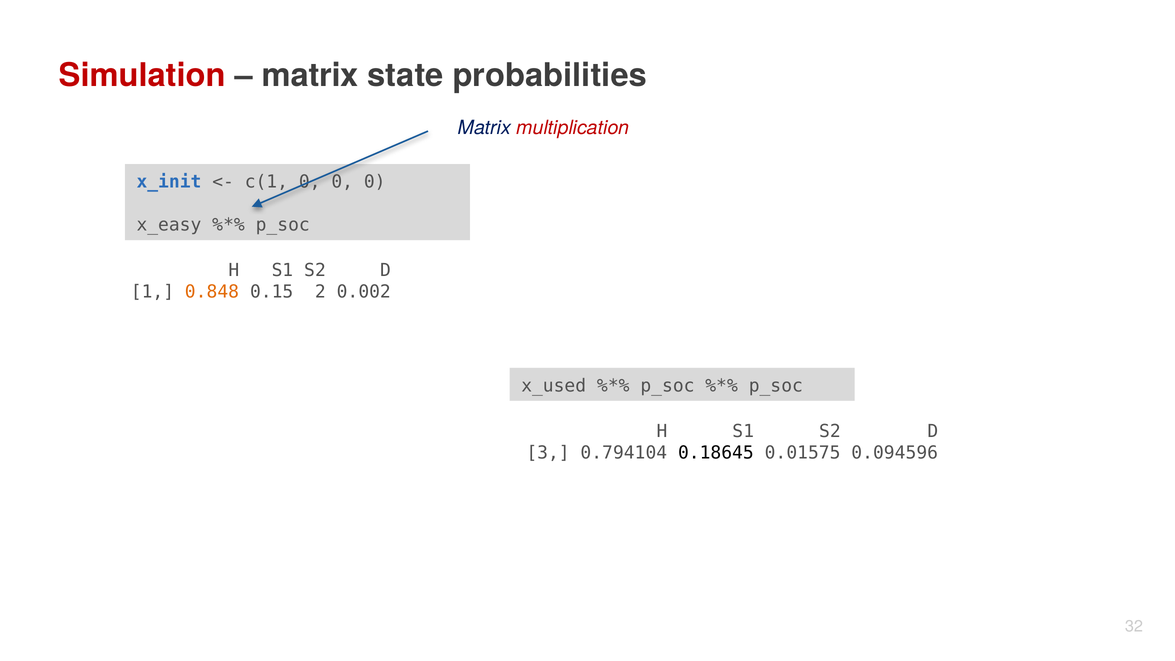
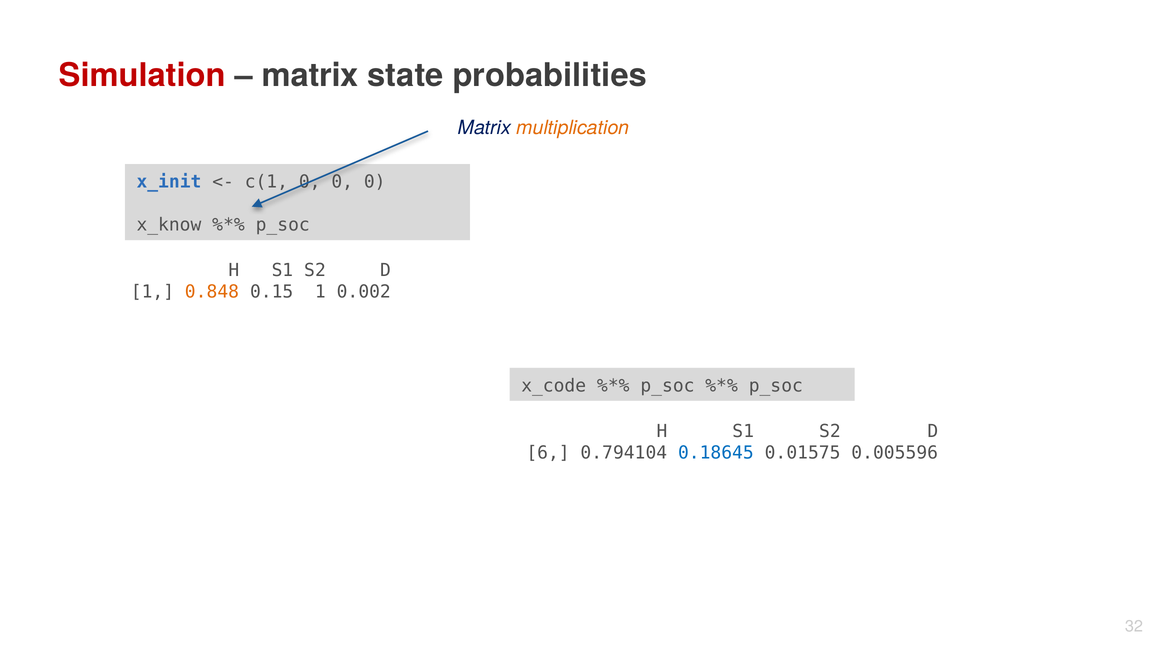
multiplication colour: red -> orange (573, 128)
x_easy: x_easy -> x_know (169, 225)
0.15 2: 2 -> 1 (320, 292)
x_used: x_used -> x_code (554, 386)
3: 3 -> 6 (548, 453)
0.18645 colour: black -> blue (716, 453)
0.094596: 0.094596 -> 0.005596 (895, 453)
